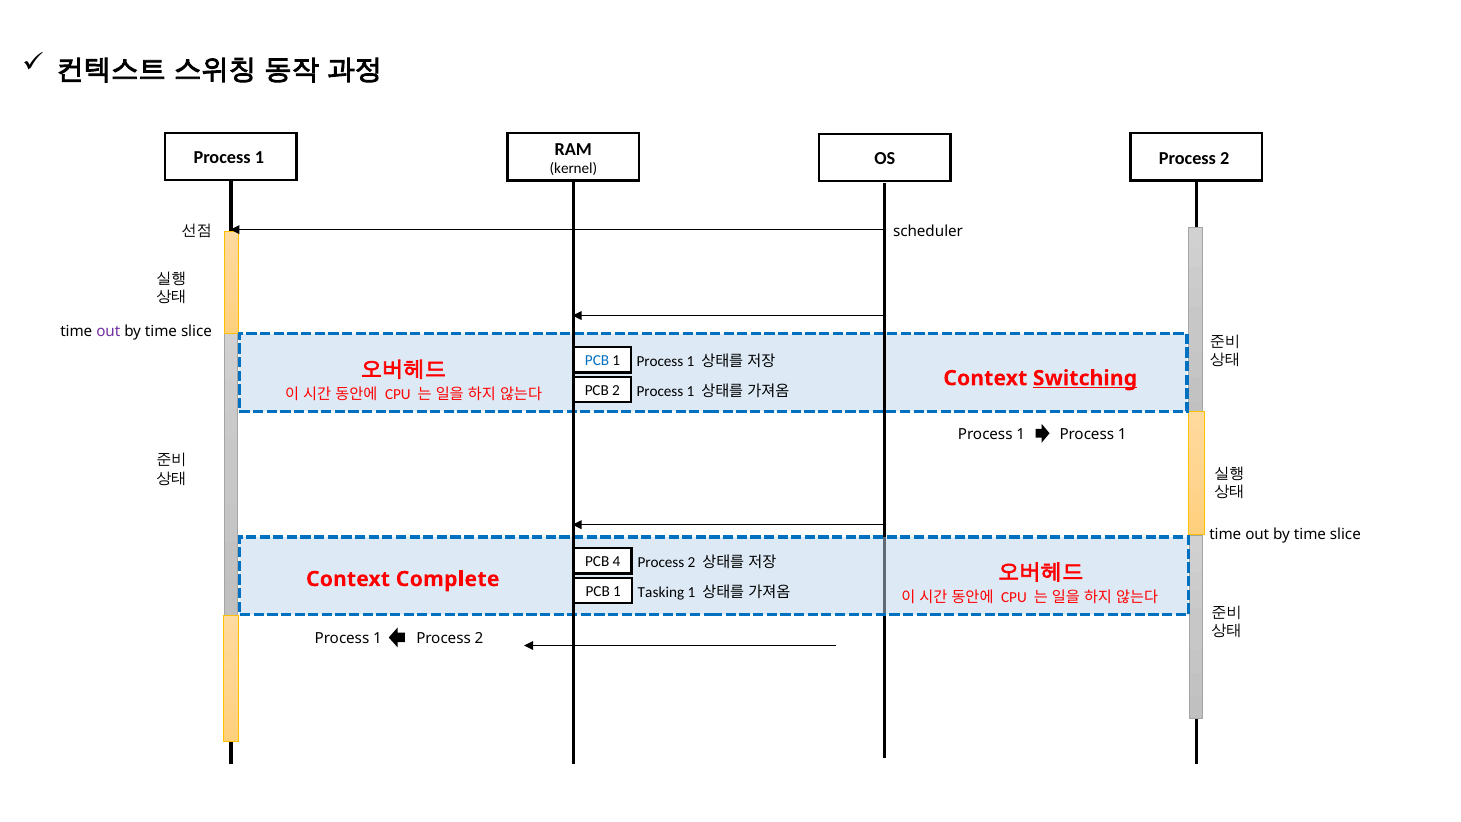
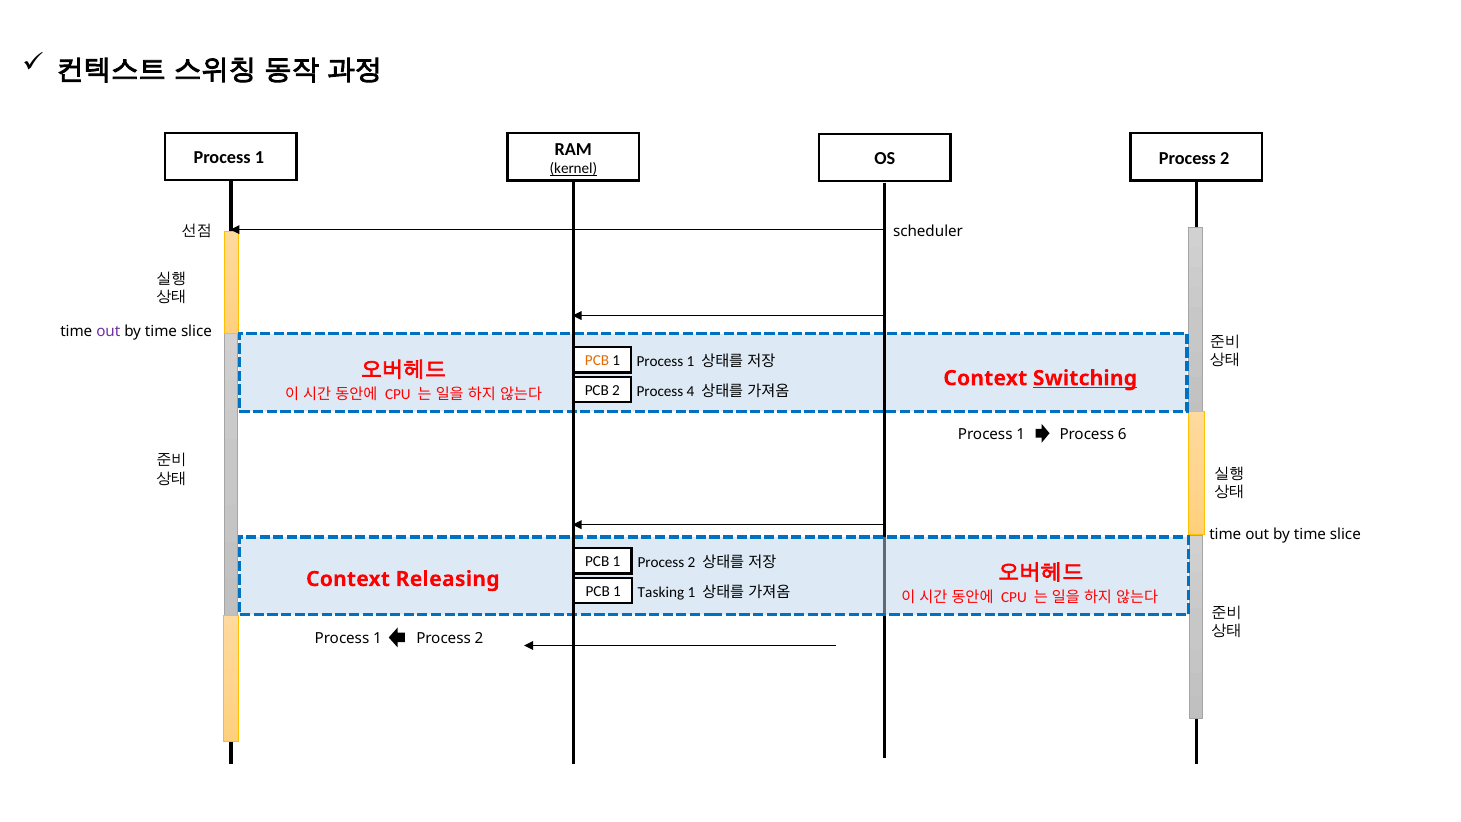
kernel underline: none -> present (573, 169)
PCB colour: blue -> orange (597, 361)
2 Process 1: 1 -> 4 (690, 392)
1: 1 -> 6 (1122, 435)
4: 4 -> 1 (616, 562)
Complete: Complete -> Releasing (448, 579)
